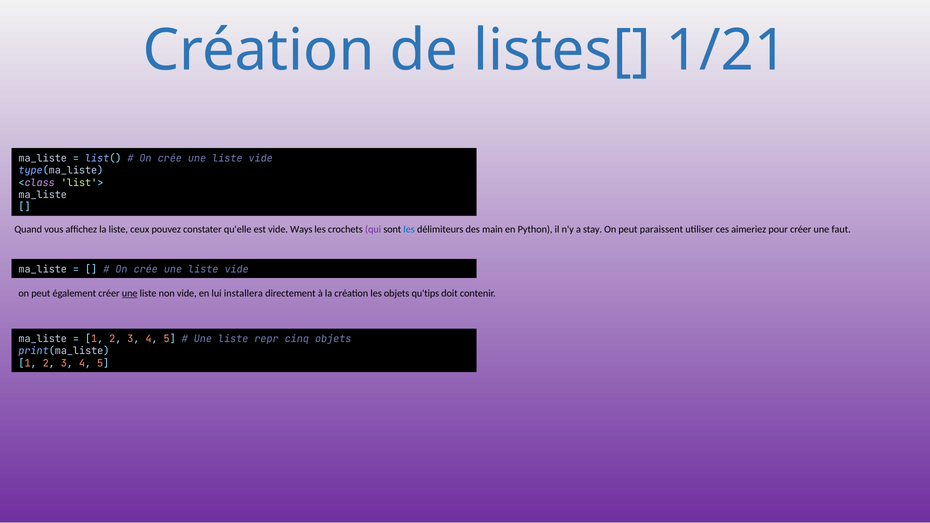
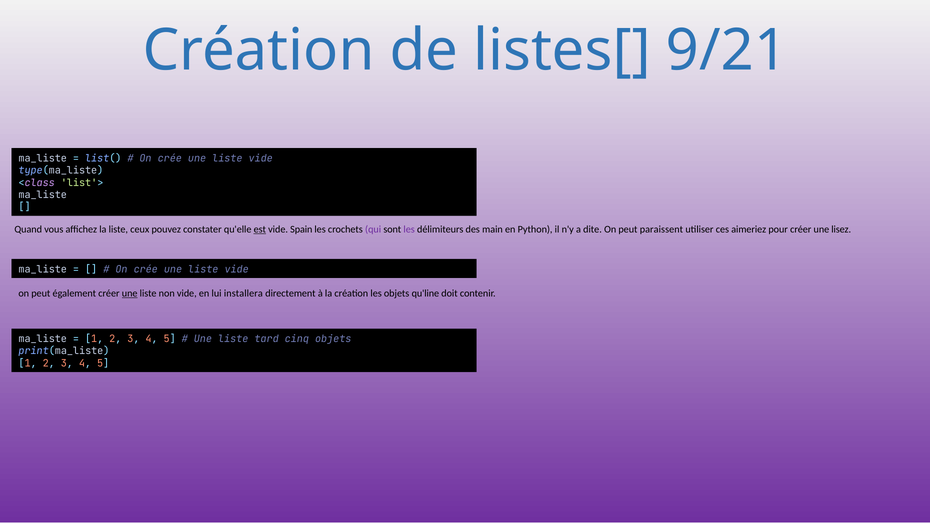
1/21: 1/21 -> 9/21 (727, 51)
est underline: none -> present (260, 229)
Ways: Ways -> Spain (301, 229)
les colour: blue -> purple (409, 229)
stay: stay -> dite (593, 229)
faut: faut -> lisez (841, 229)
qu'tips: qu'tips -> qu'line (425, 293)
repr: repr -> tard (267, 339)
